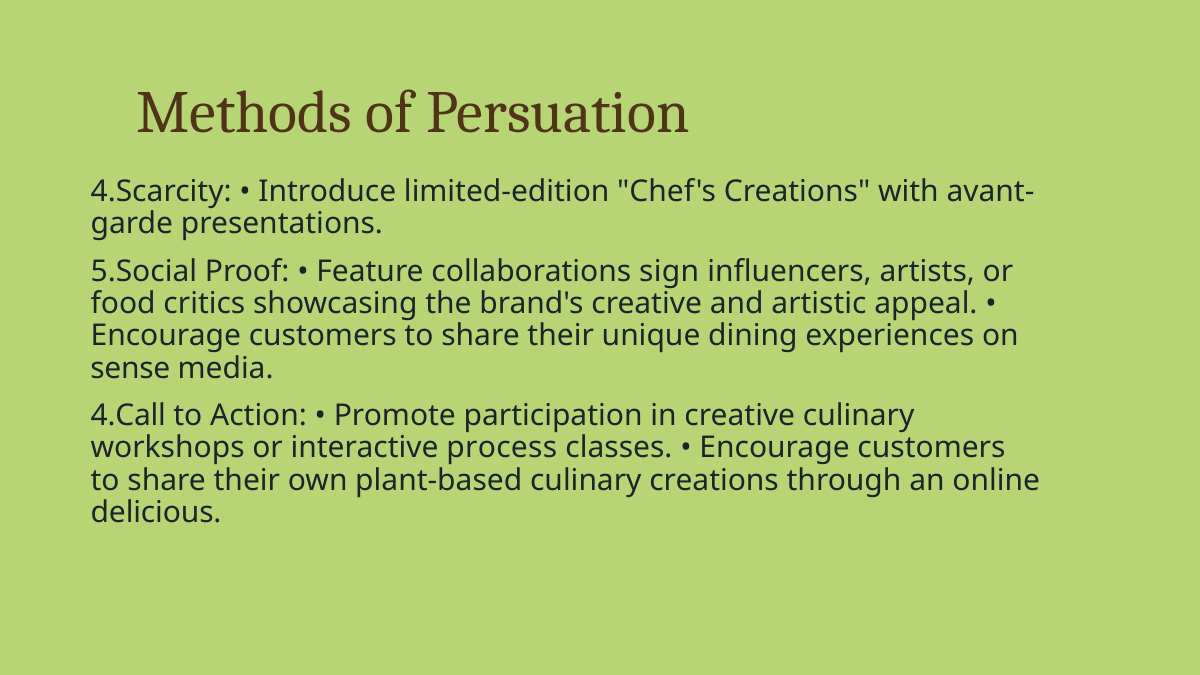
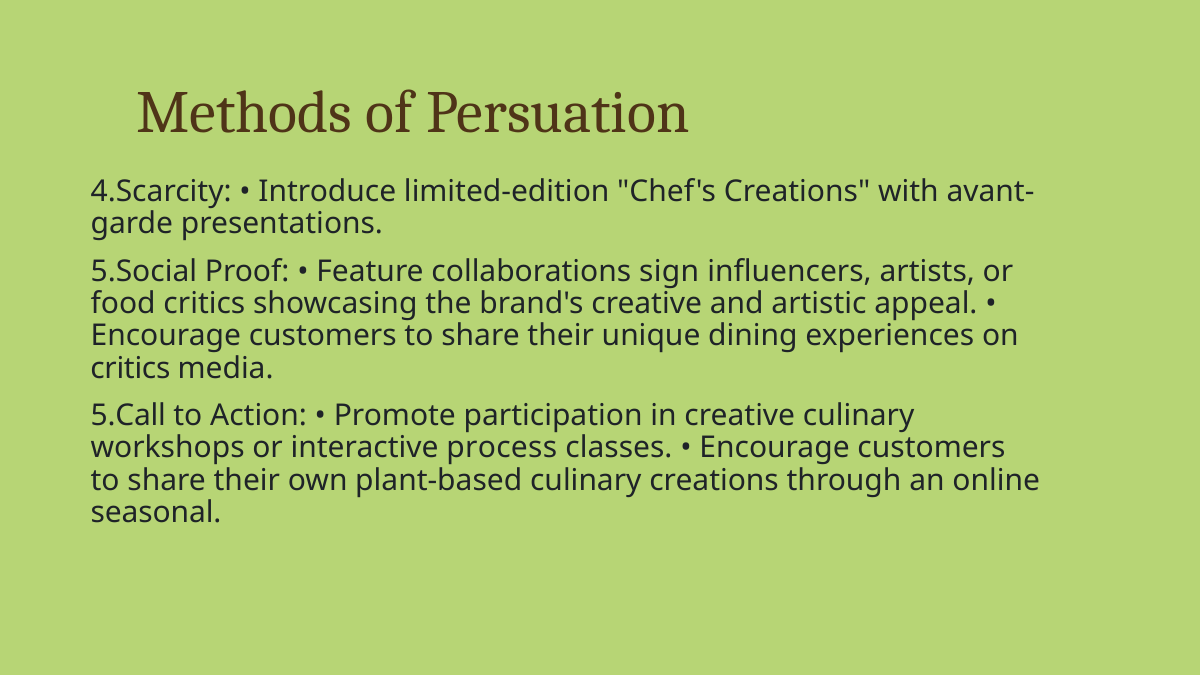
sense: sense -> critics (130, 368)
4.Call: 4.Call -> 5.Call (128, 416)
delicious: delicious -> seasonal (156, 513)
